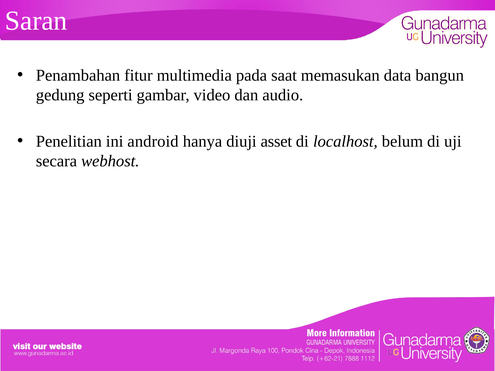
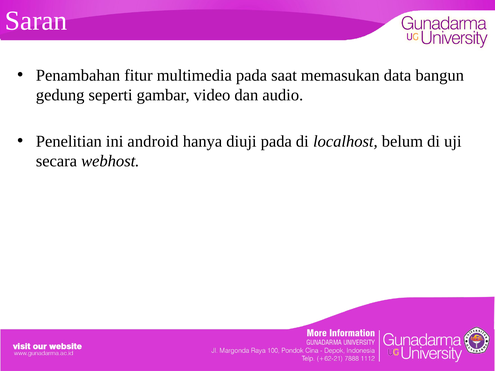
diuji asset: asset -> pada (276, 141)
